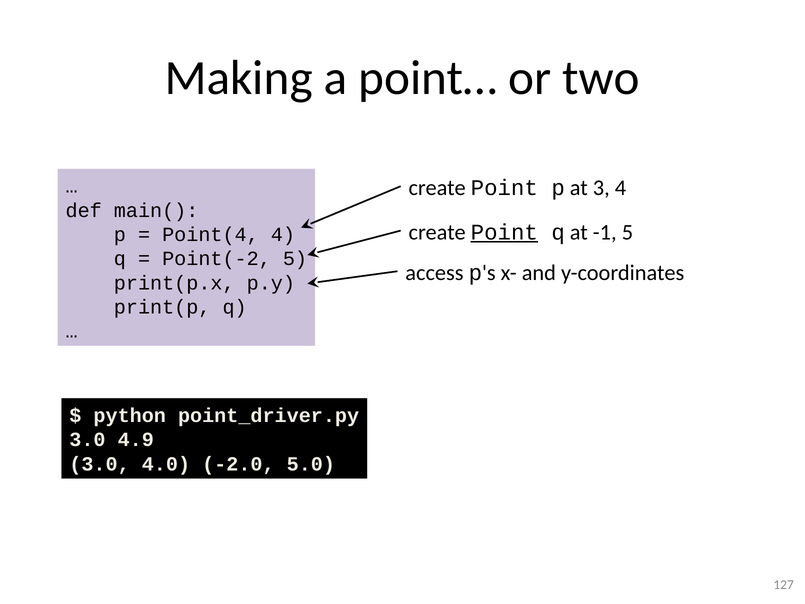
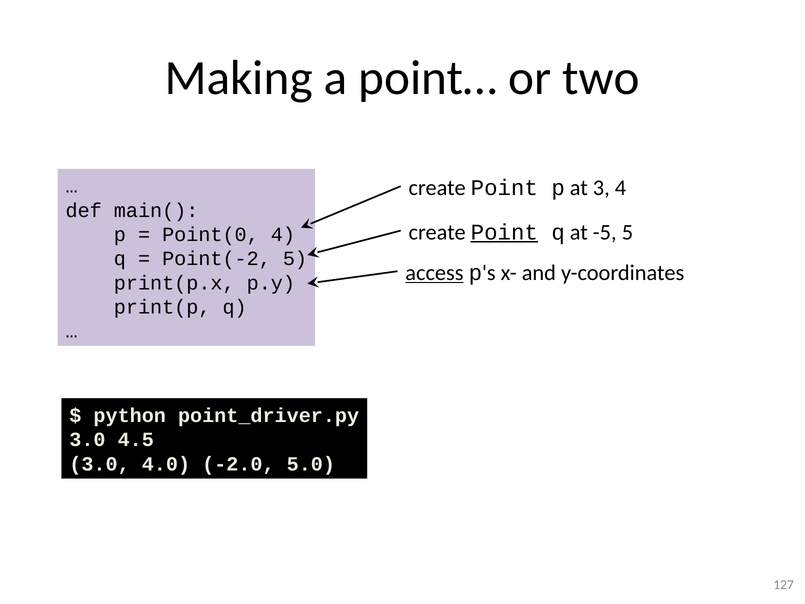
-1: -1 -> -5 (605, 232)
Point(4: Point(4 -> Point(0 (210, 234)
access underline: none -> present (434, 273)
4.9: 4.9 -> 4.5 (136, 440)
